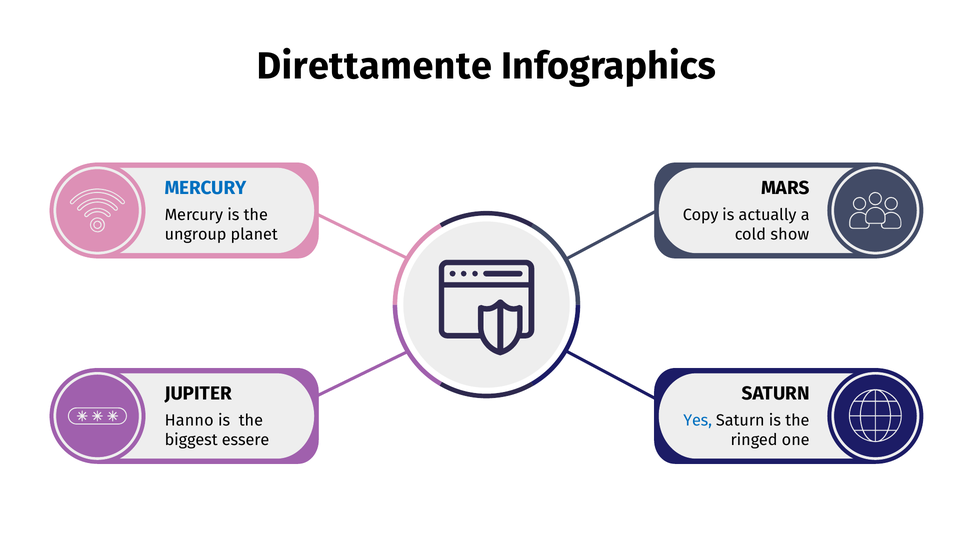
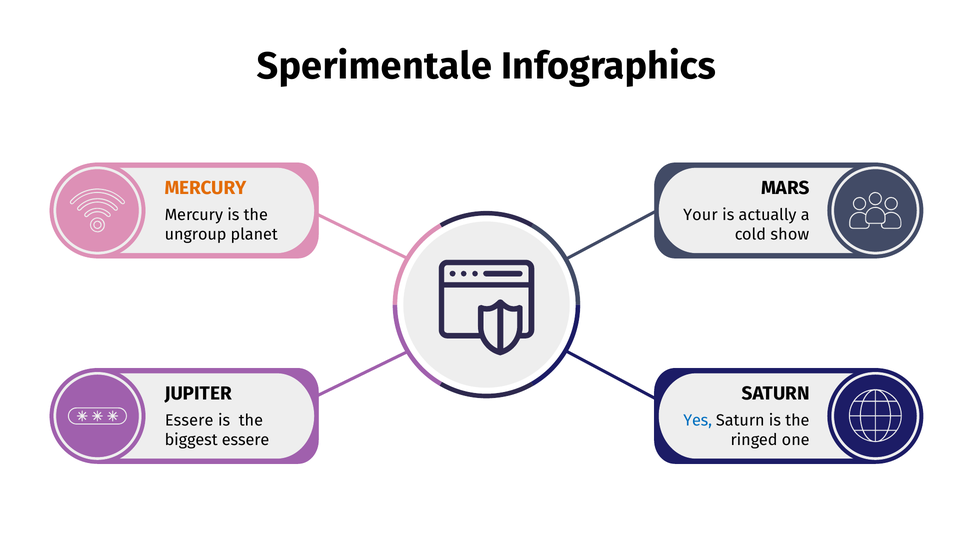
Direttamente: Direttamente -> Sperimentale (374, 66)
MERCURY colour: blue -> orange (206, 188)
Copy: Copy -> Your (700, 215)
Hanno: Hanno -> Essere (189, 421)
